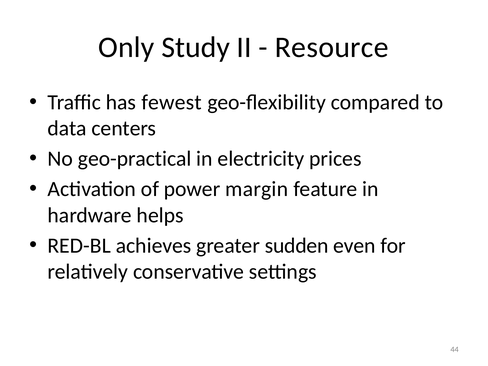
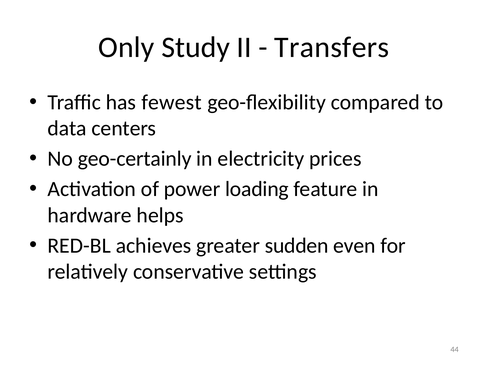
Resource: Resource -> Transfers (332, 47)
geo-practical: geo-practical -> geo-certainly (135, 159)
margin: margin -> loading (257, 189)
